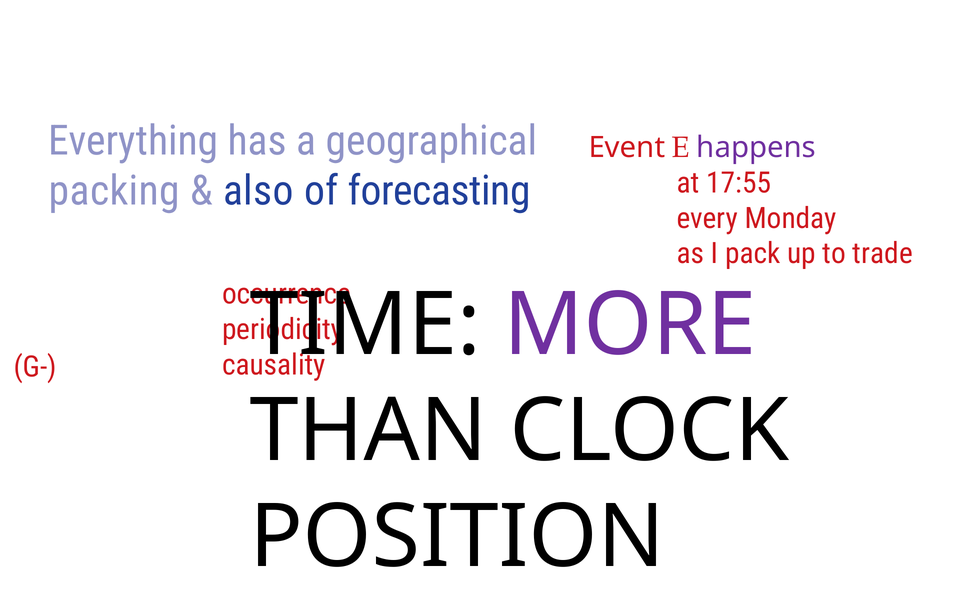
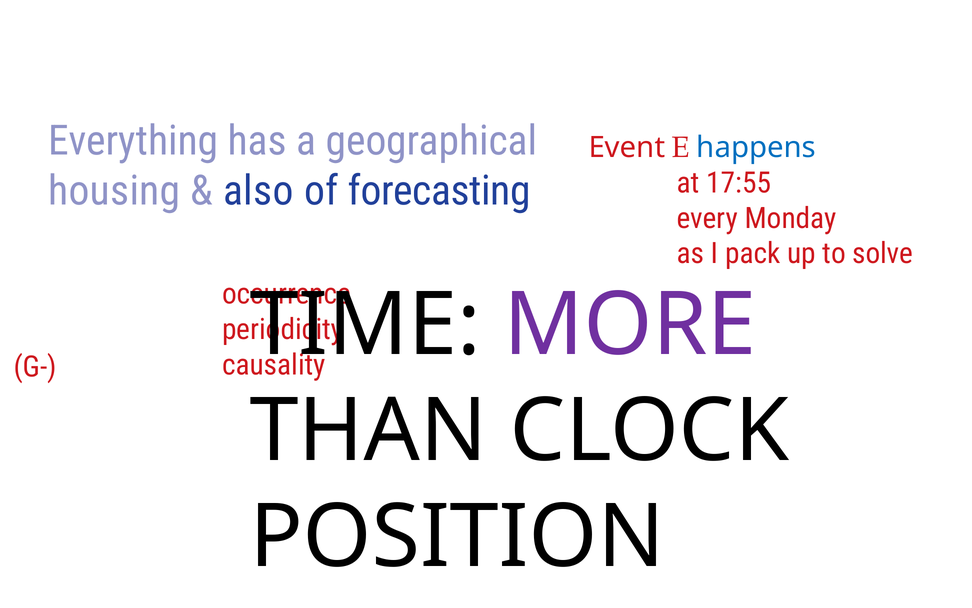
happens colour: purple -> blue (756, 148)
packing: packing -> housing (114, 191)
trade: trade -> solve (883, 253)
